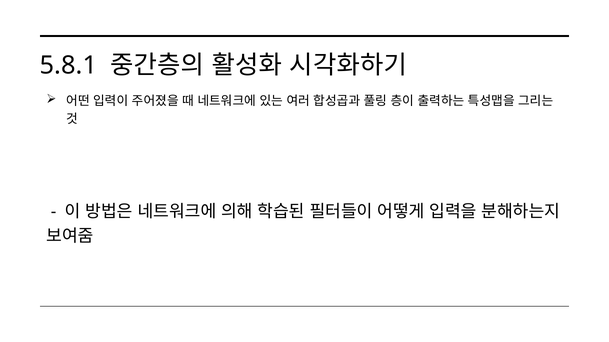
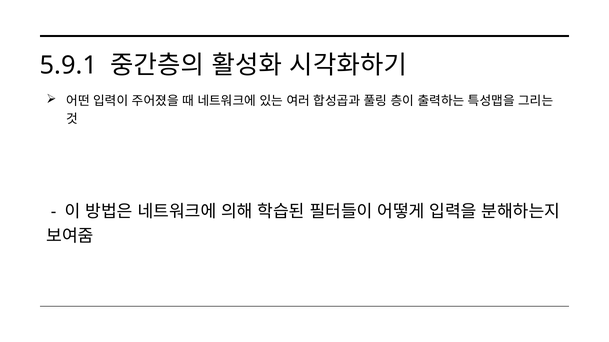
5.8.1: 5.8.1 -> 5.9.1 (68, 65)
